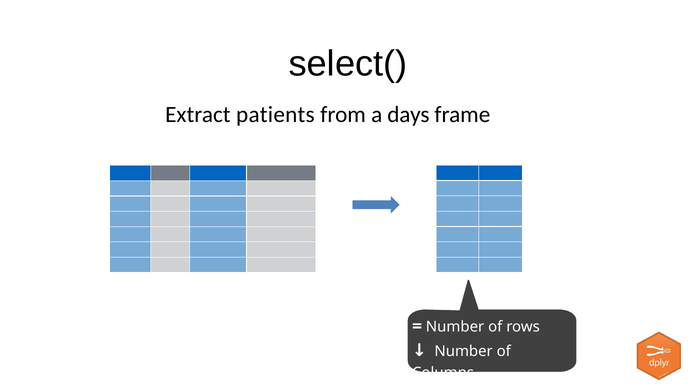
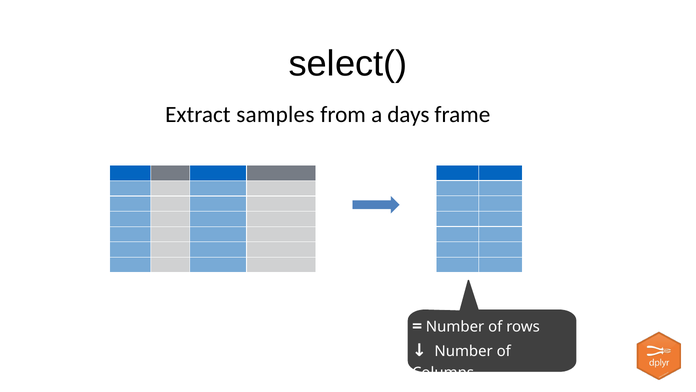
patients: patients -> samples (275, 114)
